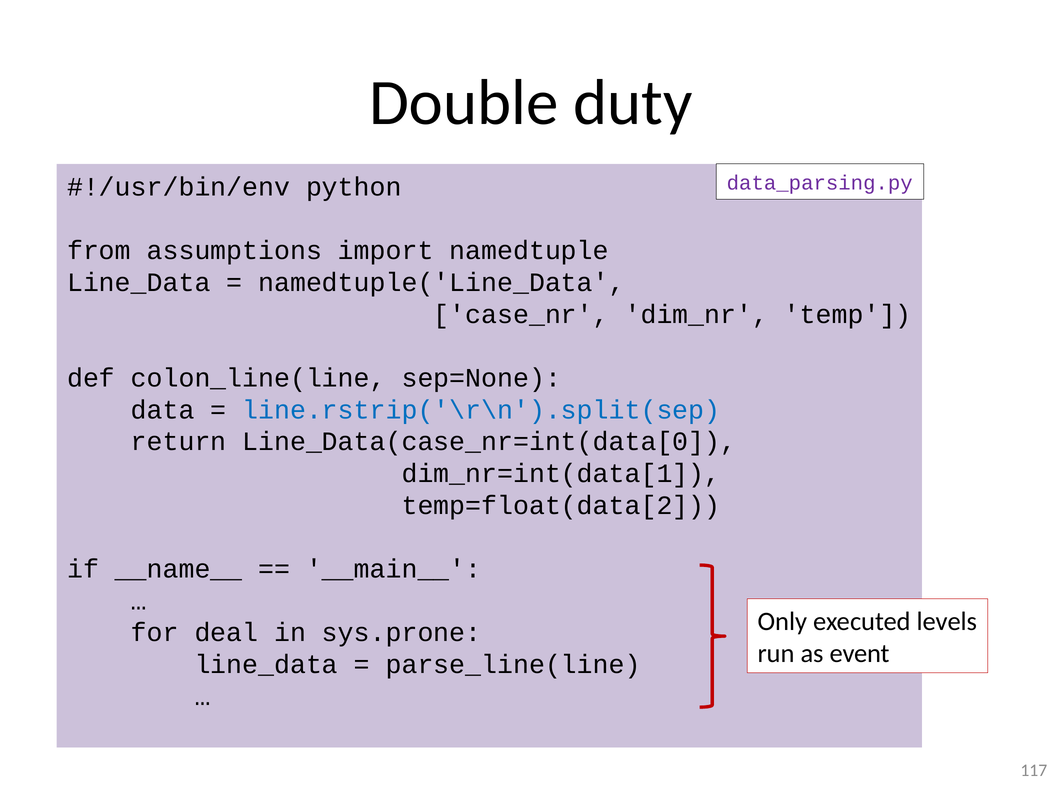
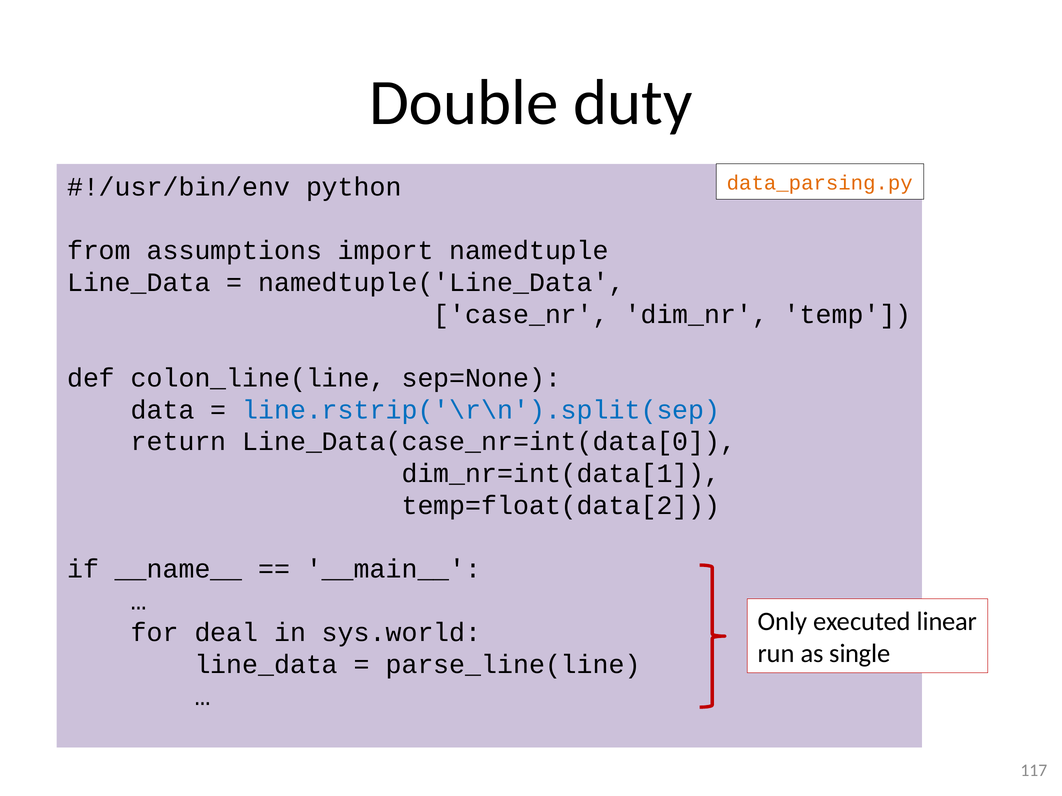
data_parsing.py colour: purple -> orange (820, 183)
levels: levels -> linear (947, 622)
sys.prone: sys.prone -> sys.world (402, 633)
event: event -> single (860, 654)
